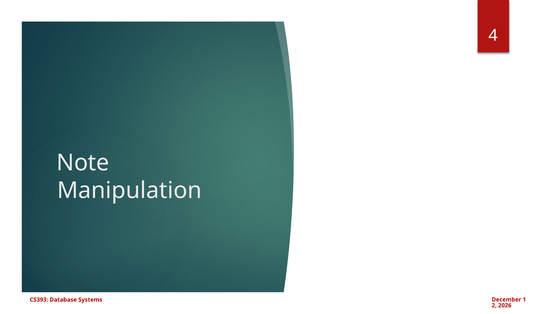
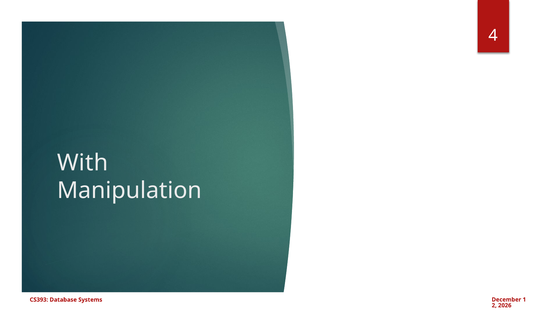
Note: Note -> With (83, 163)
